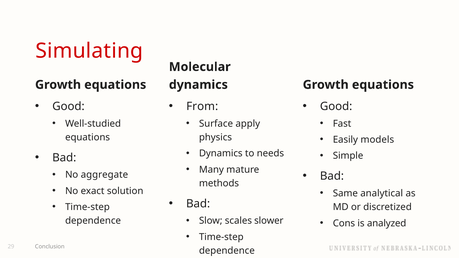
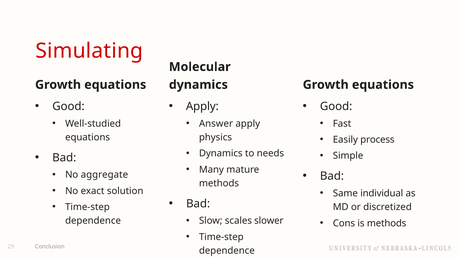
From: From -> Apply (202, 106)
Surface: Surface -> Answer (216, 124)
models: models -> process (377, 140)
analytical: analytical -> individual (382, 193)
is analyzed: analyzed -> methods (387, 223)
